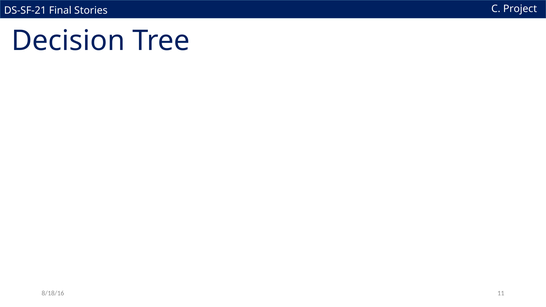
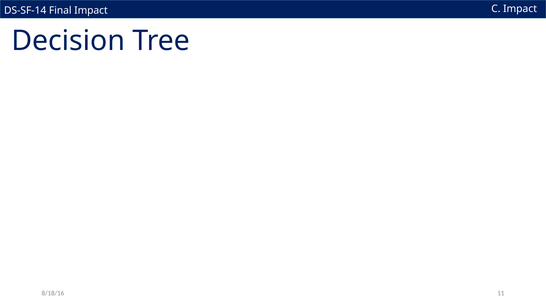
DS-SF-21: DS-SF-21 -> DS-SF-14 (25, 11)
Final Stories: Stories -> Impact (91, 11)
C Project: Project -> Impact (520, 9)
